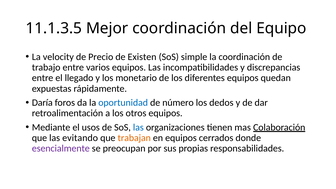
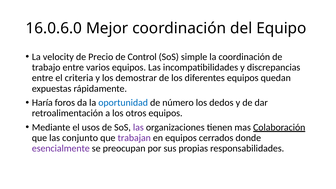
11.1.3.5: 11.1.3.5 -> 16.0.6.0 (54, 28)
Existen: Existen -> Control (142, 57)
llegado: llegado -> criteria (79, 78)
monetario: monetario -> demostrar (136, 78)
Daría: Daría -> Haría (42, 103)
las colour: blue -> purple (138, 127)
evitando: evitando -> conjunto (80, 138)
trabajan colour: orange -> purple (134, 138)
